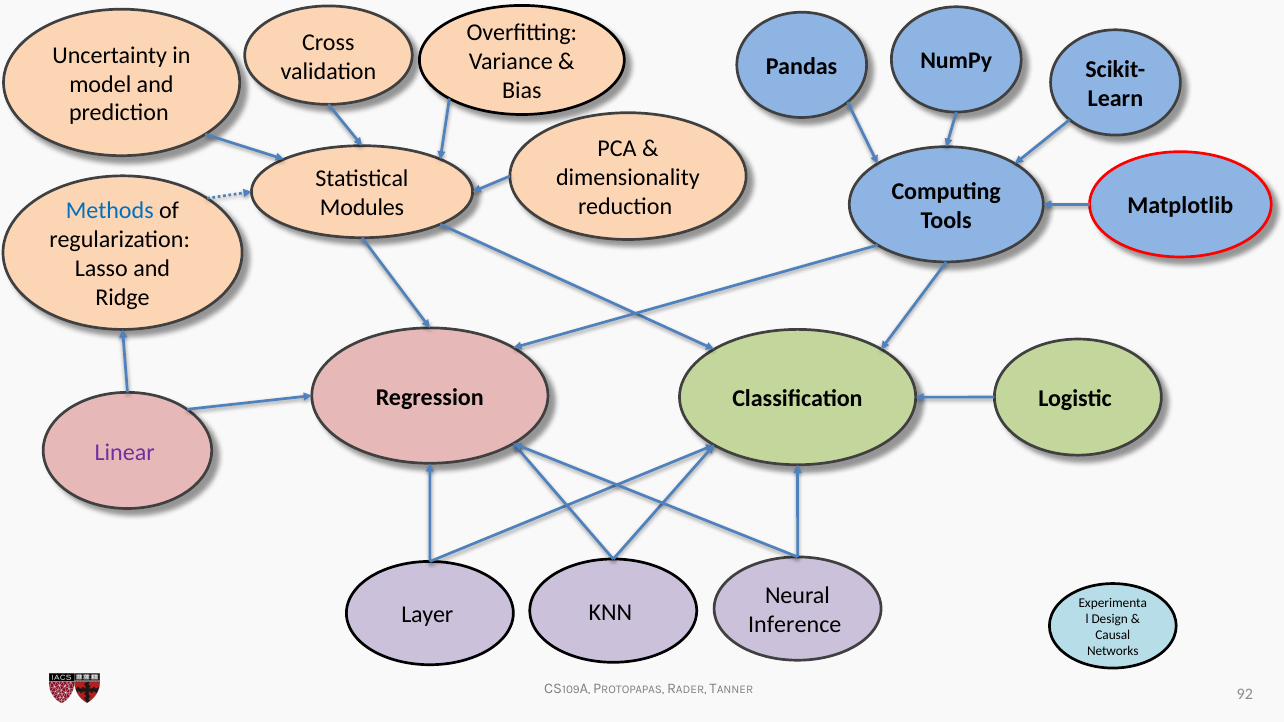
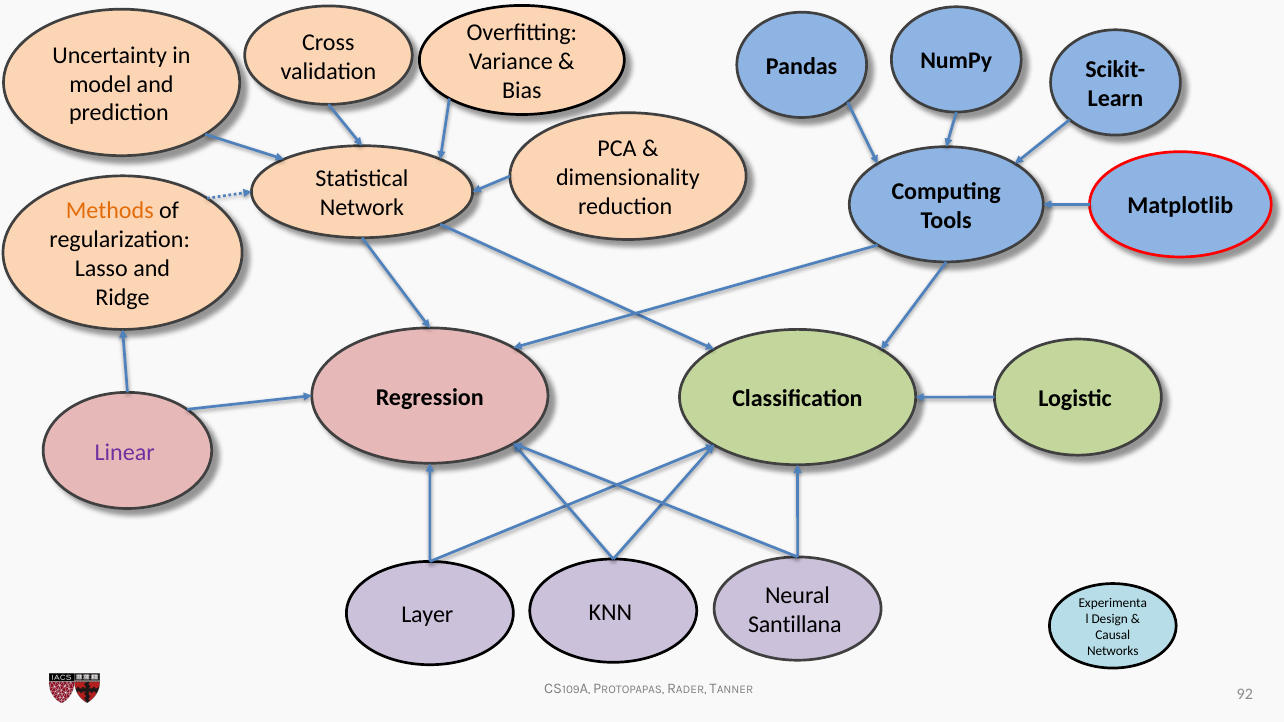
Modules: Modules -> Network (362, 208)
Methods colour: blue -> orange (110, 211)
Inference: Inference -> Santillana (795, 625)
